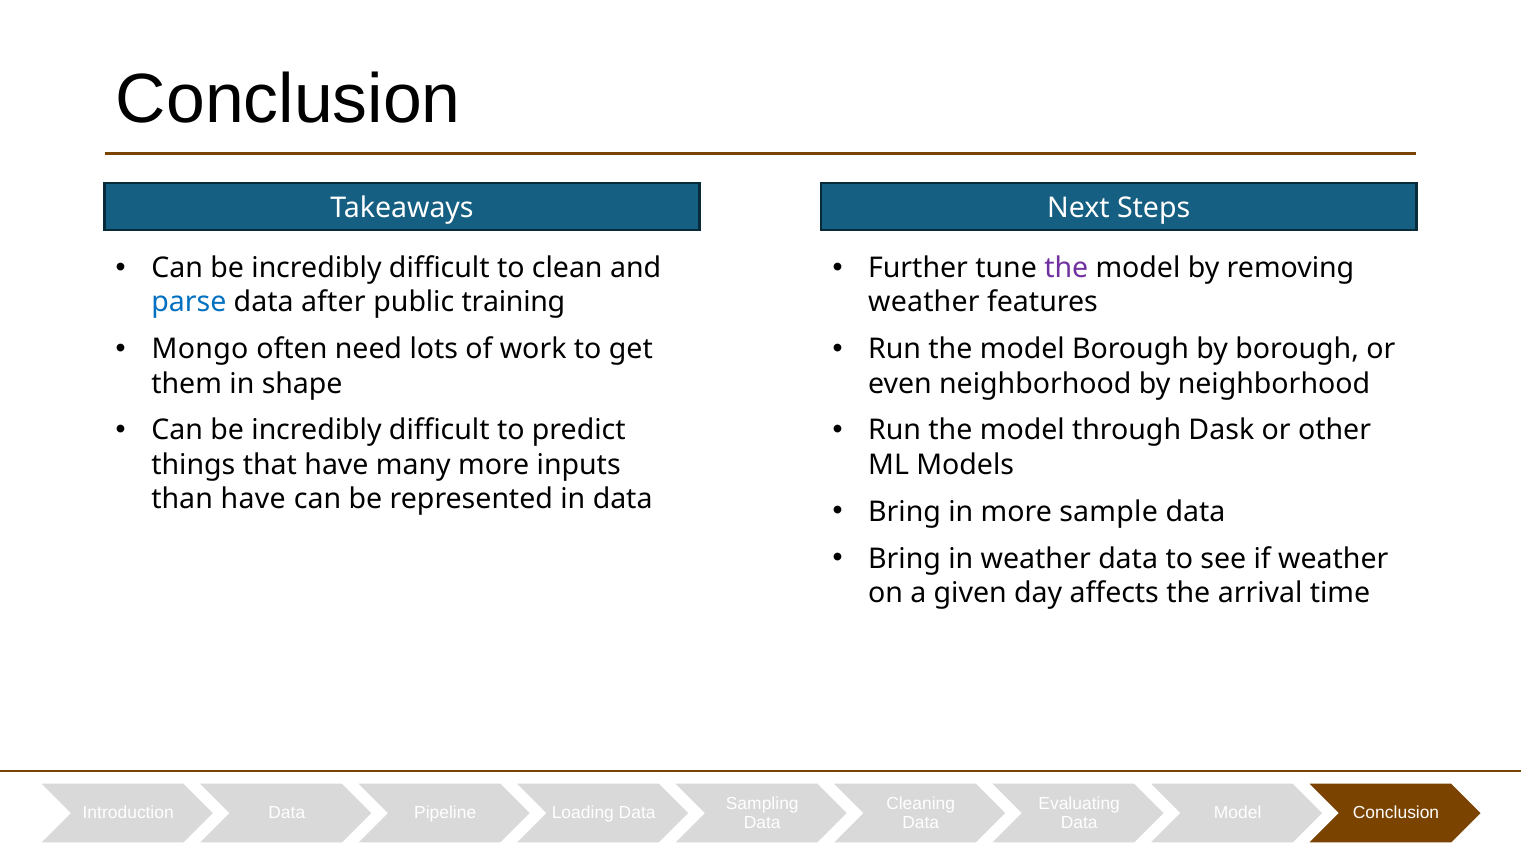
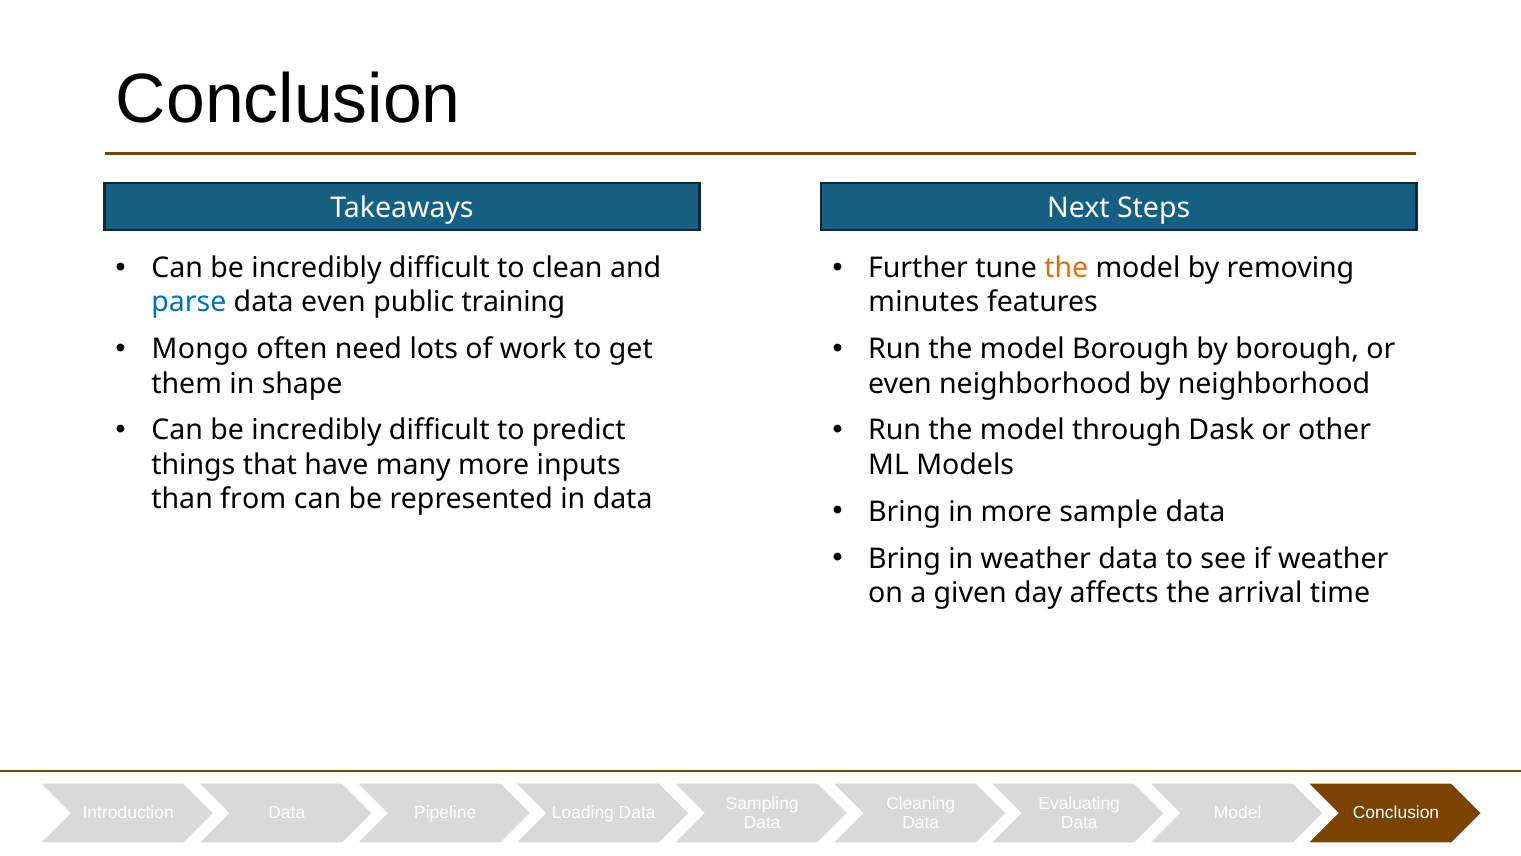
the colour: purple -> orange (1066, 268)
data after: after -> even (333, 302)
weather: weather -> minutes (924, 302)
than have: have -> from (253, 499)
